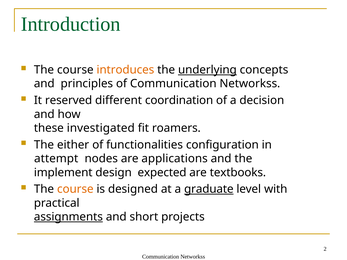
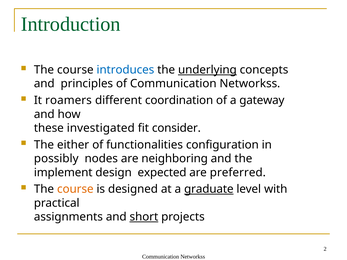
introduces colour: orange -> blue (125, 70)
reserved: reserved -> roamers (68, 100)
decision: decision -> gateway (262, 100)
roamers: roamers -> consider (176, 128)
attempt: attempt -> possibly (56, 159)
applications: applications -> neighboring (175, 159)
textbooks: textbooks -> preferred (238, 173)
assignments underline: present -> none (68, 217)
short underline: none -> present (144, 217)
